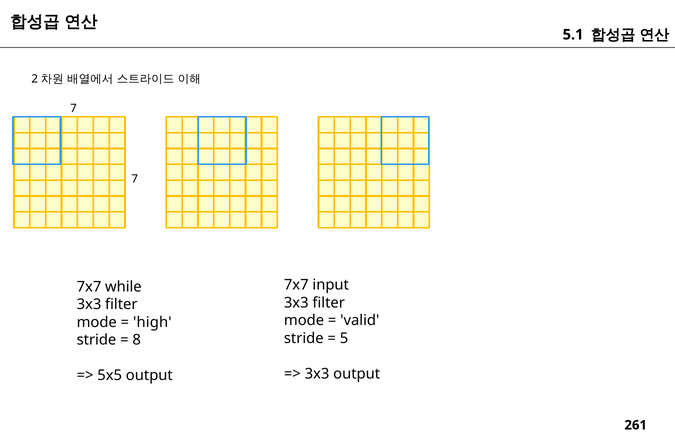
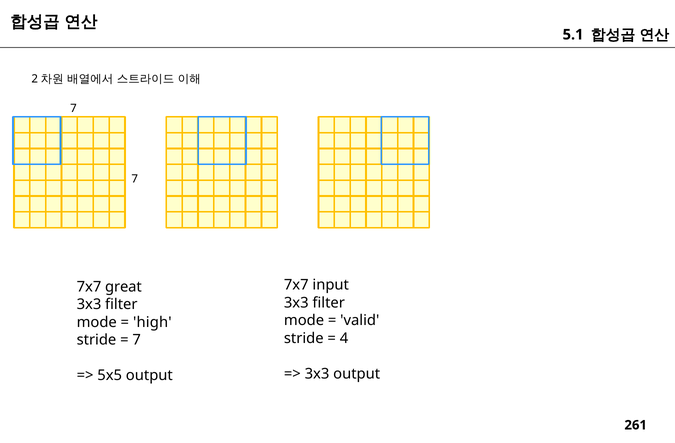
while: while -> great (123, 287)
5: 5 -> 4 (344, 339)
8: 8 -> 7 (137, 340)
